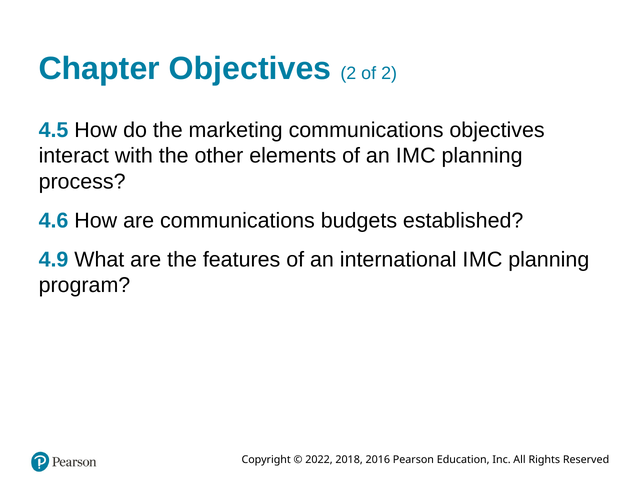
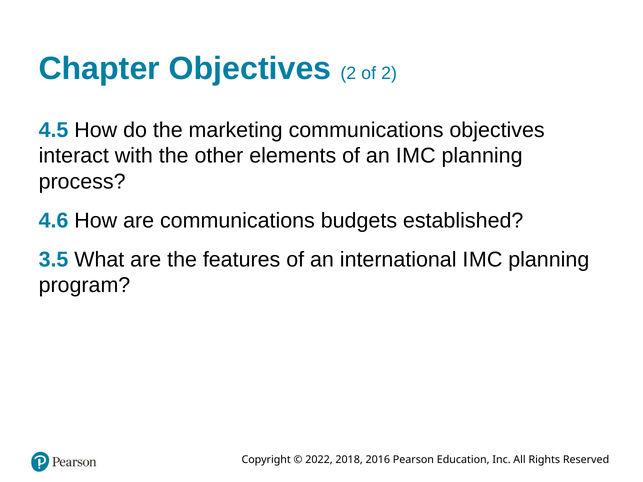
4.9: 4.9 -> 3.5 (54, 260)
